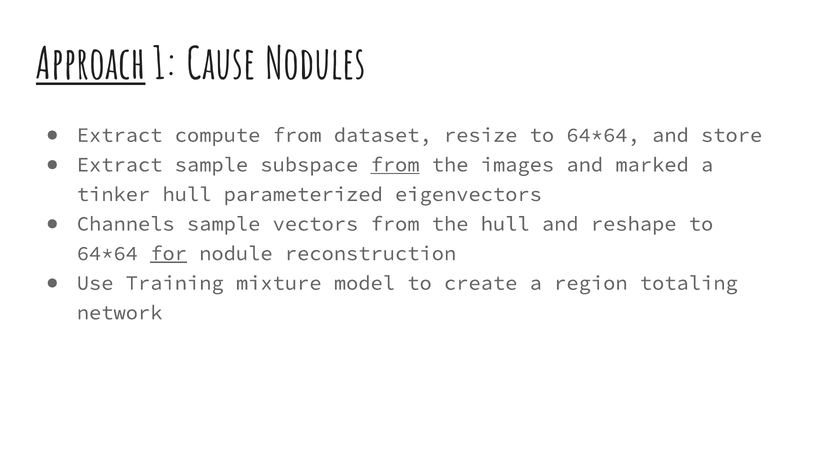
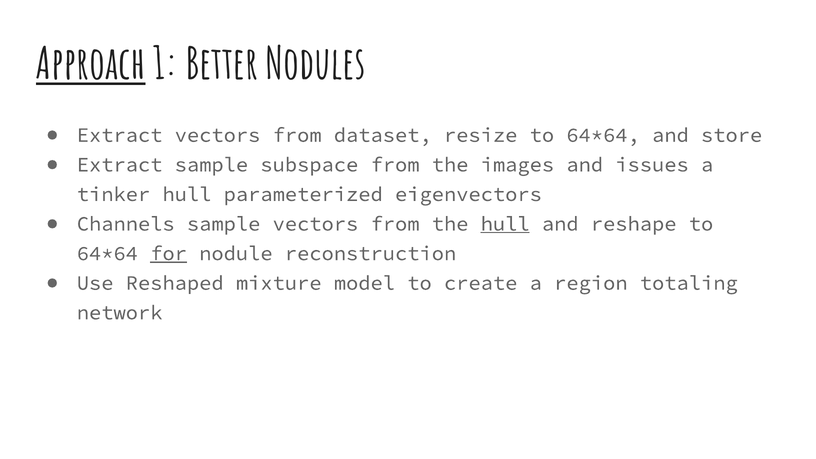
Cause: Cause -> Better (222, 65)
Extract compute: compute -> vectors (218, 135)
from underline: present -> none (395, 165)
marked: marked -> issues (652, 165)
hull underline: none -> present (505, 224)
Training: Training -> Reshaped (175, 283)
